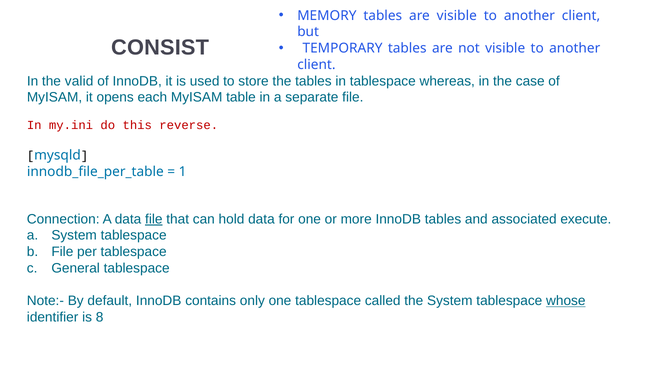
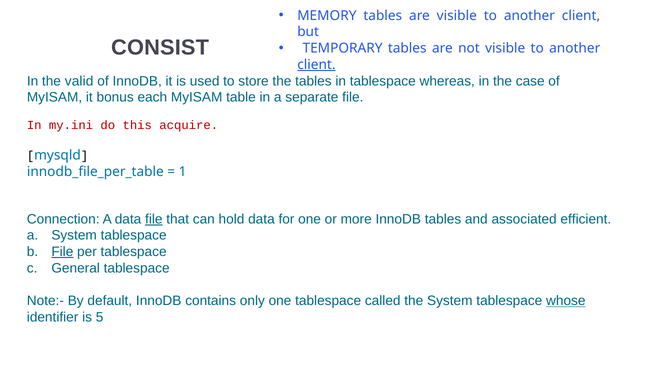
client underline: none -> present (316, 65)
opens: opens -> bonus (115, 97)
reverse: reverse -> acquire (189, 125)
execute: execute -> efficient (586, 219)
File underline: none -> present (62, 252)
8: 8 -> 5 (100, 317)
